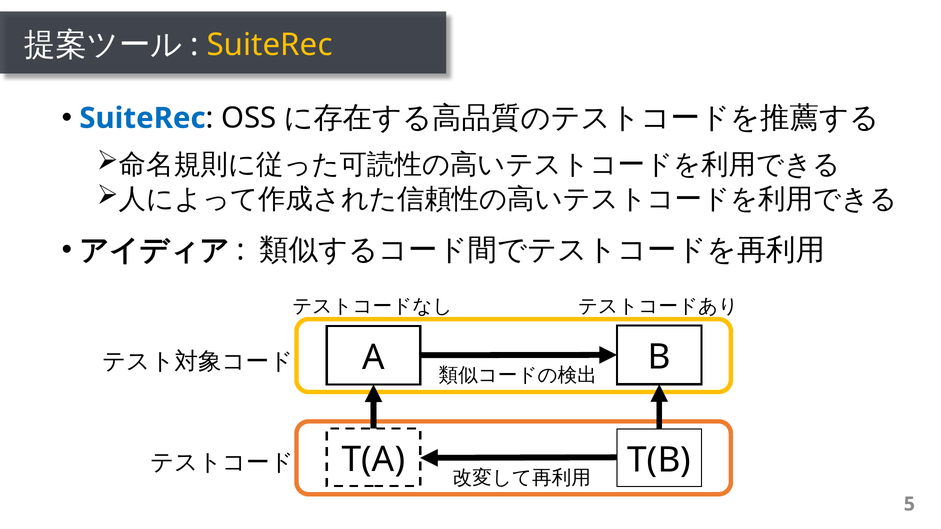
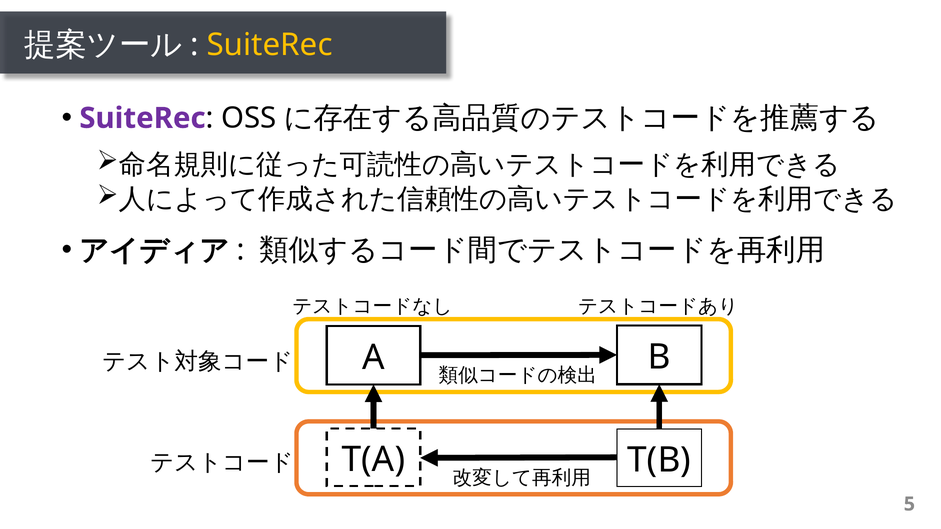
SuiteRec colour: blue -> purple (142, 118)
